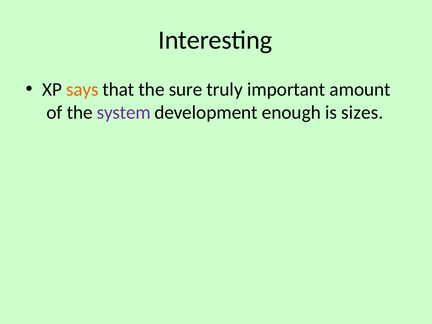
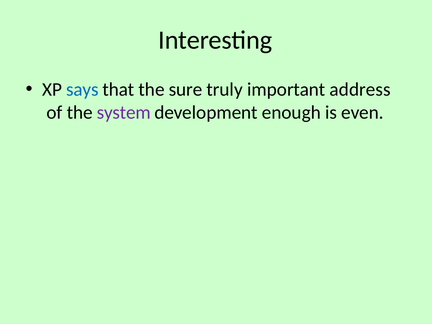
says colour: orange -> blue (82, 89)
amount: amount -> address (360, 89)
sizes: sizes -> even (362, 112)
